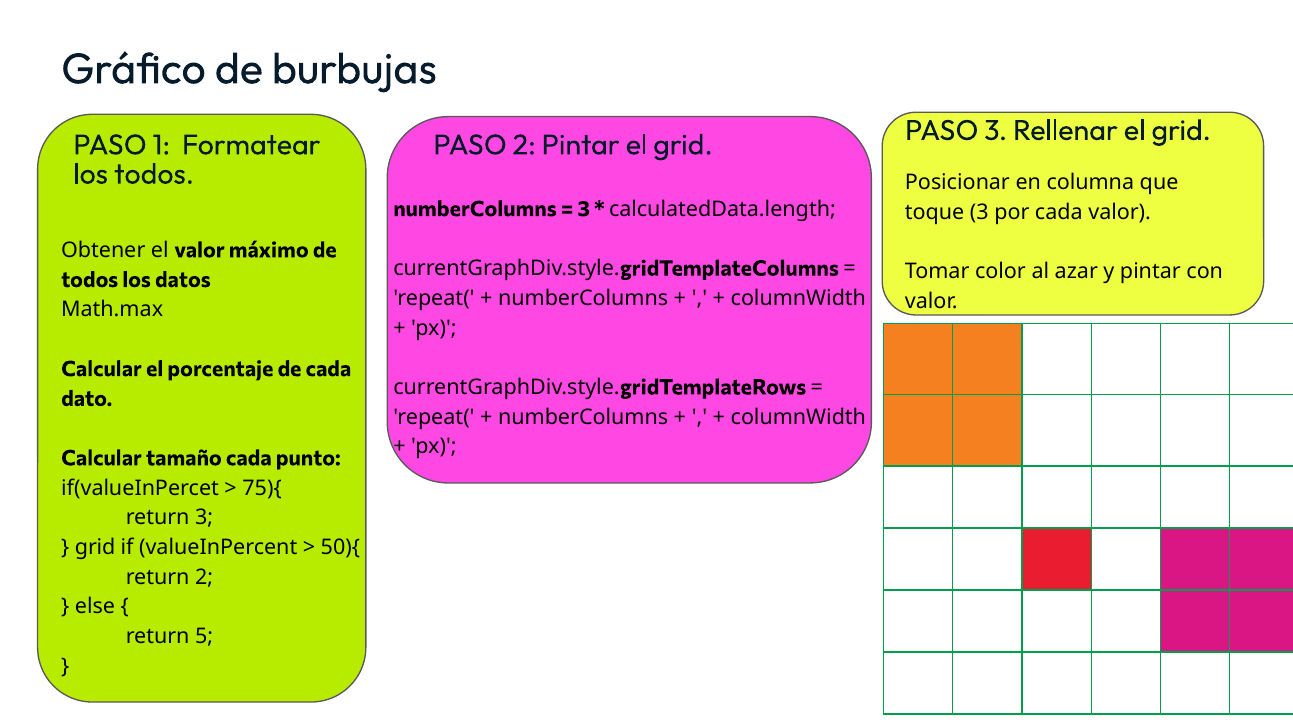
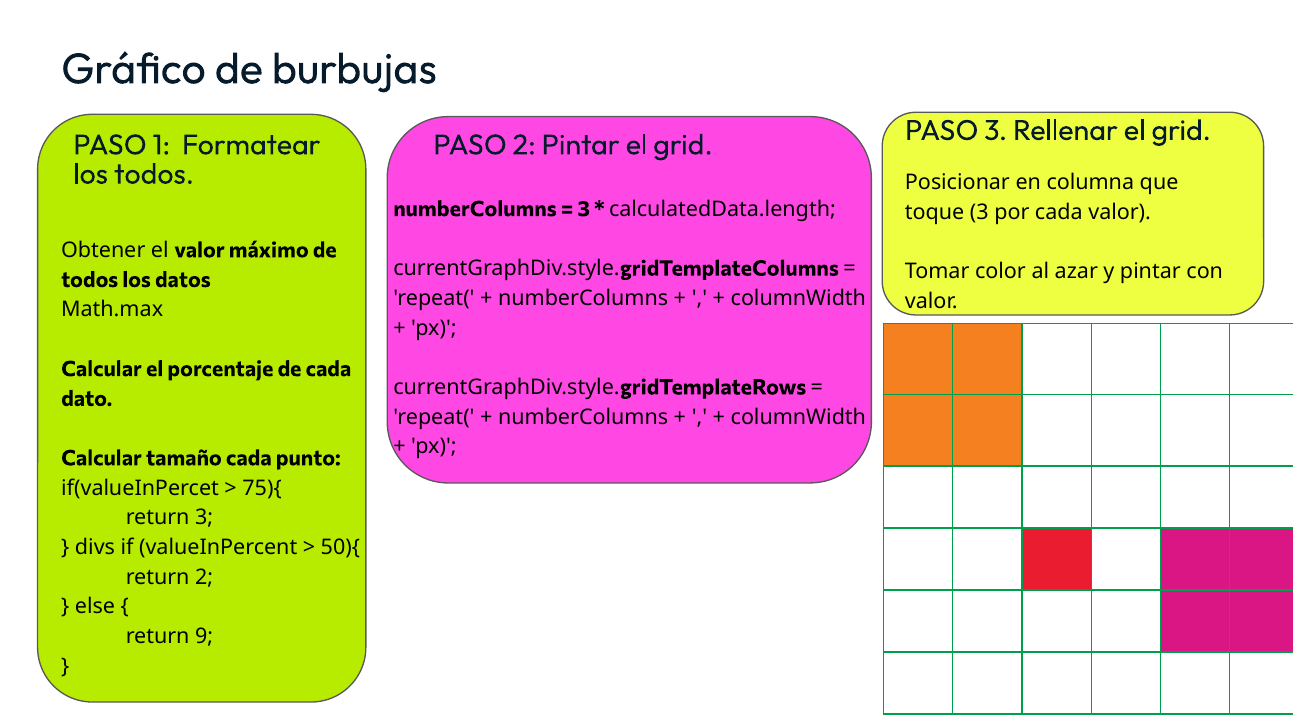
grid: grid -> divs (95, 548)
5: 5 -> 9 (204, 637)
